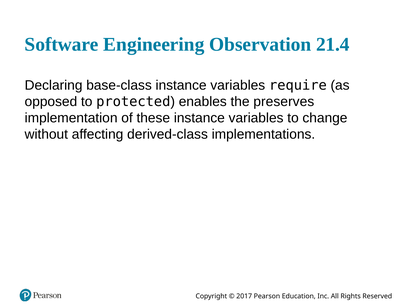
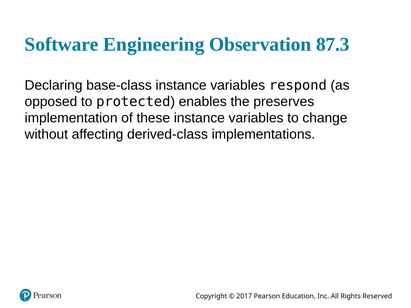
21.4: 21.4 -> 87.3 (333, 45)
require: require -> respond (298, 85)
